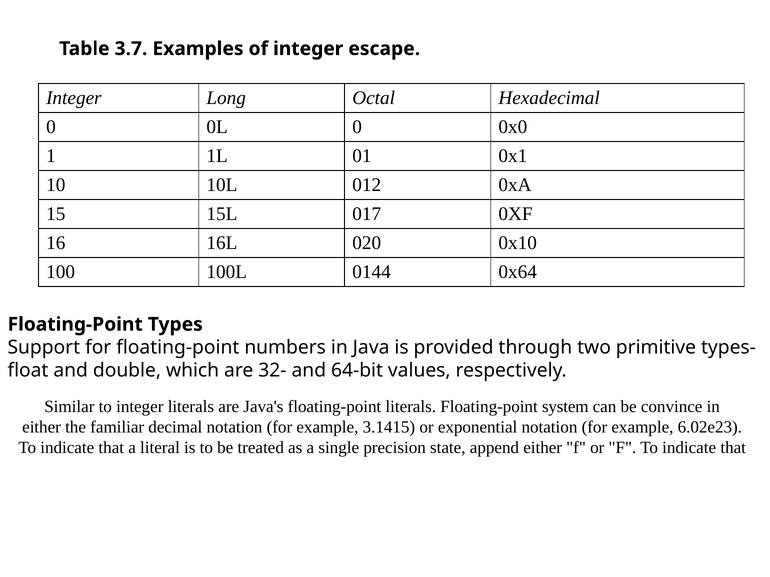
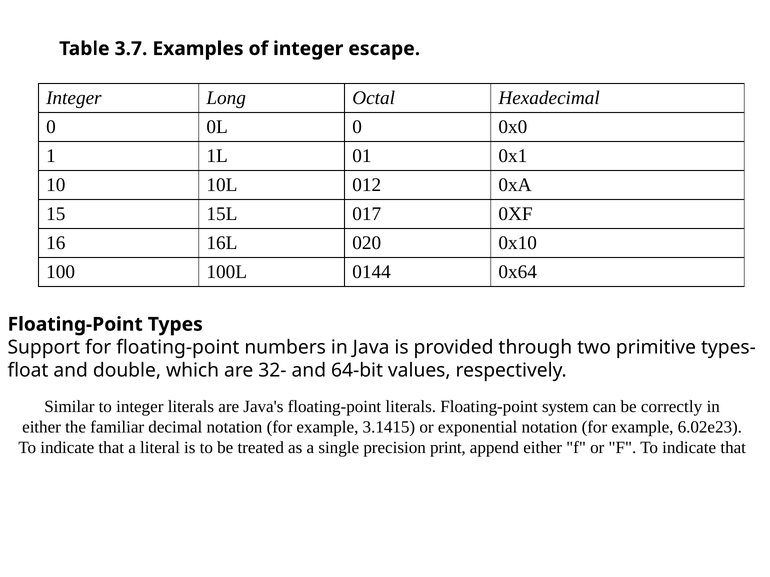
convince: convince -> correctly (672, 407)
state: state -> print (448, 448)
